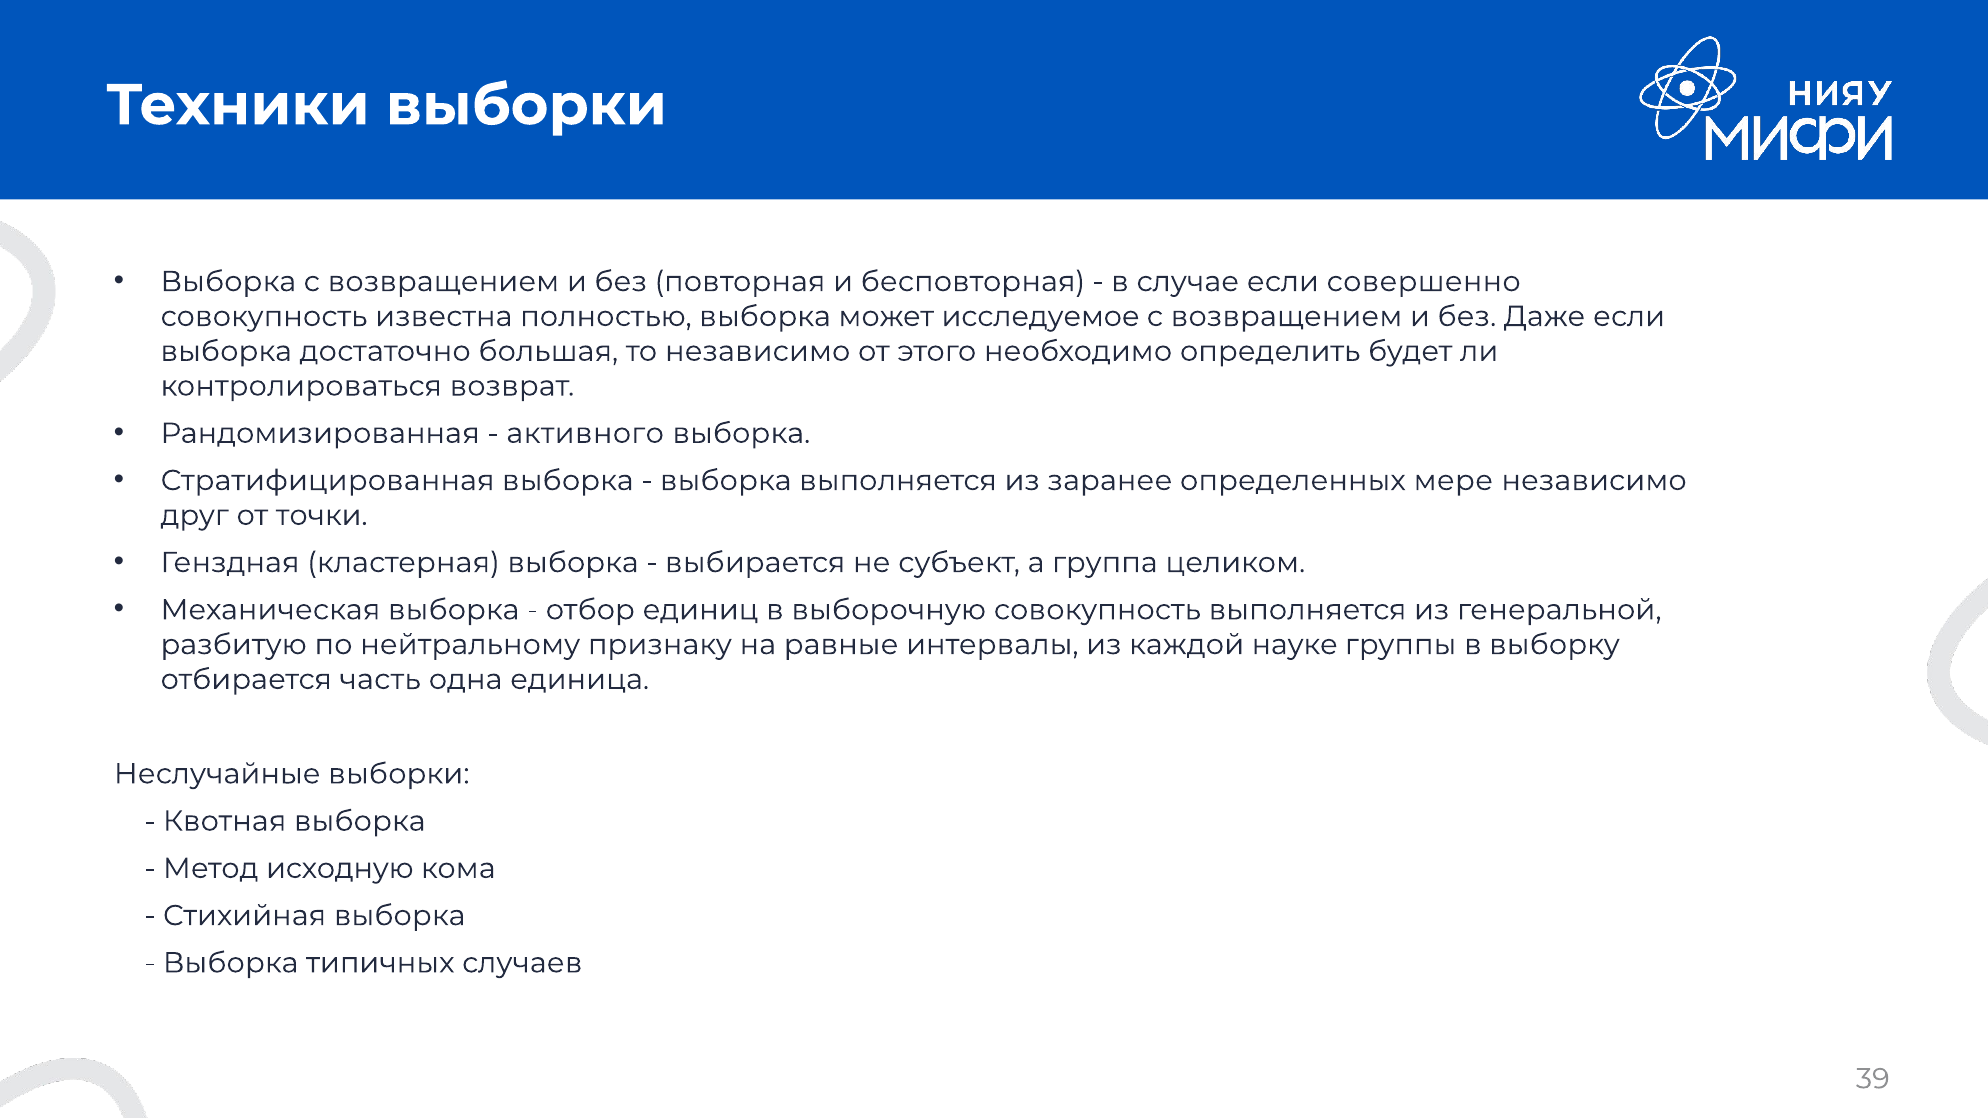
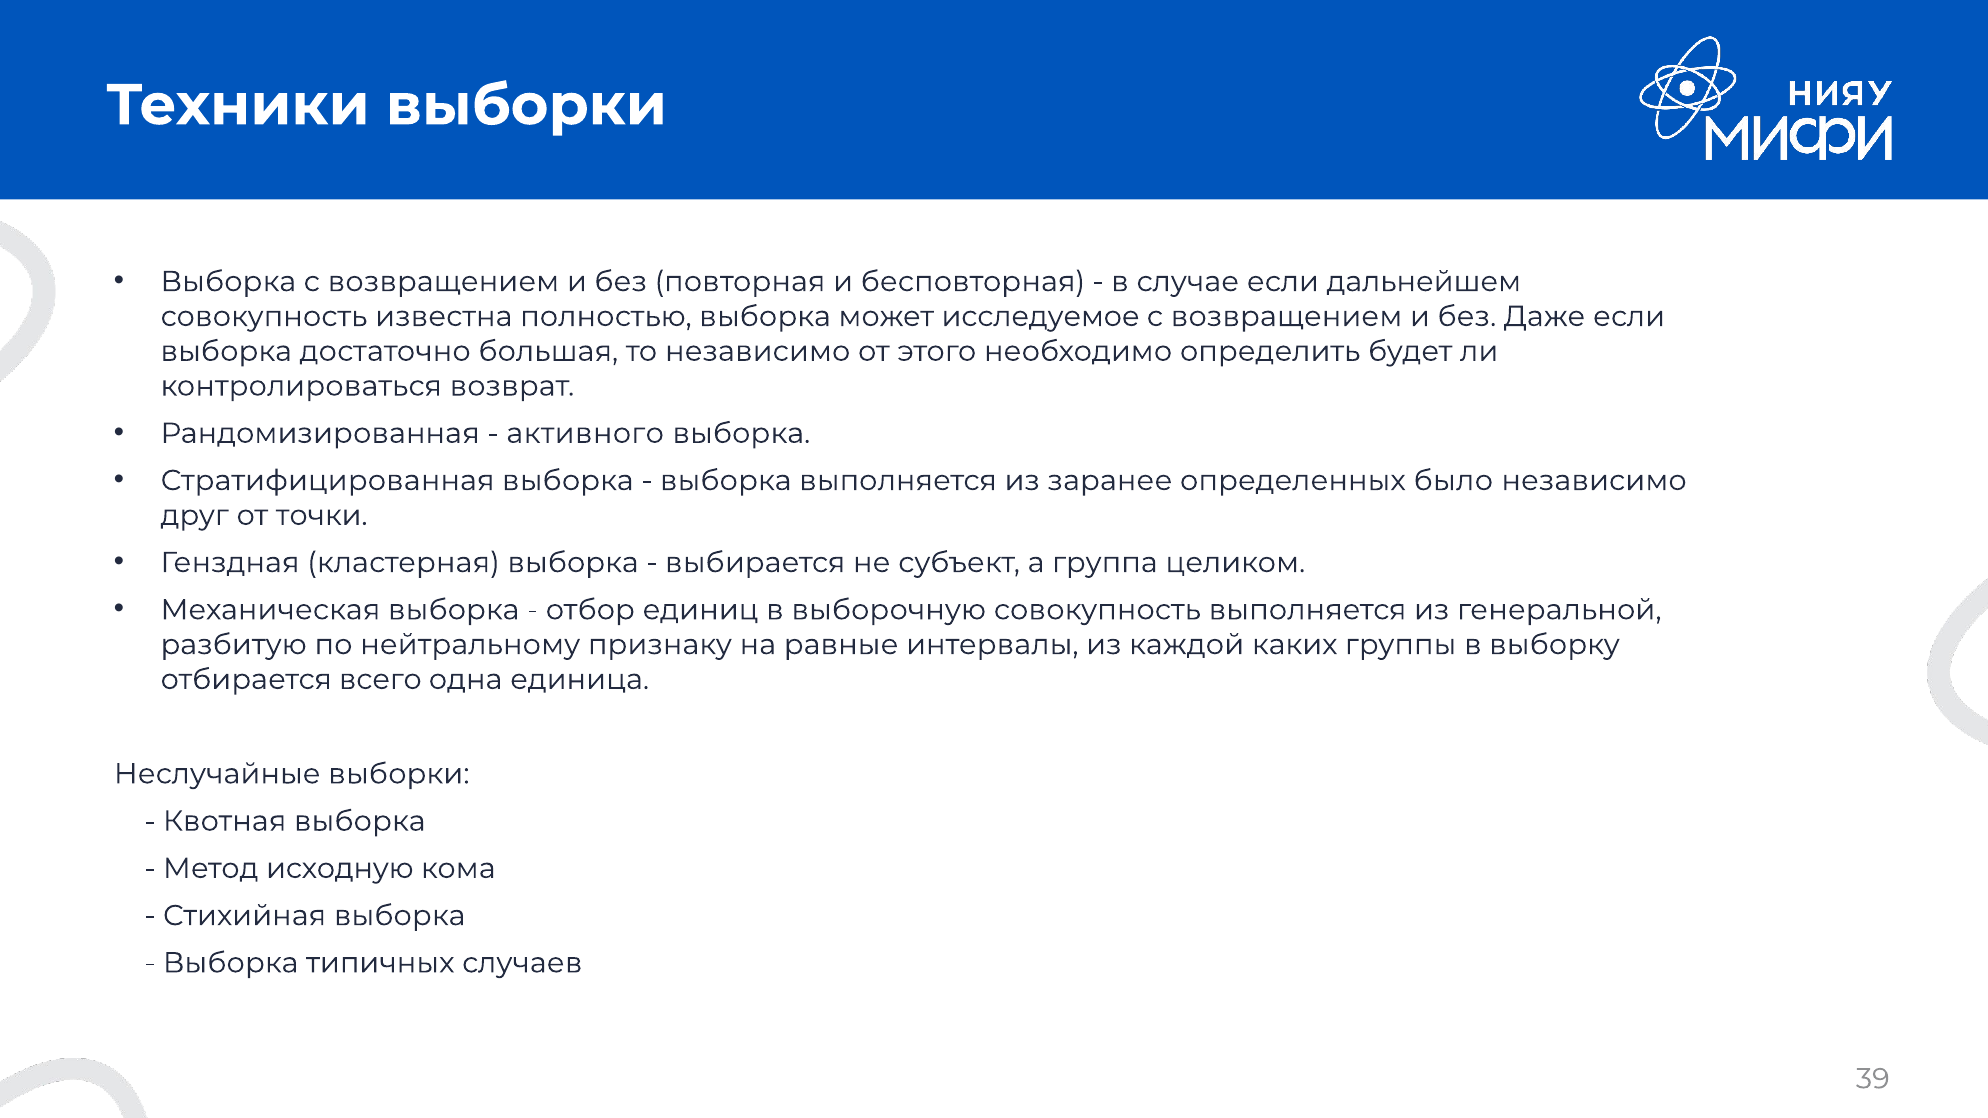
совершенно: совершенно -> дальнейшем (1424, 282)
мере: мере -> было (1453, 481)
науке: науке -> каких (1295, 645)
часть: часть -> всего (380, 680)
